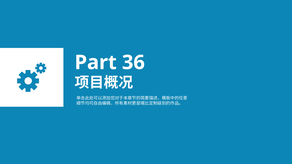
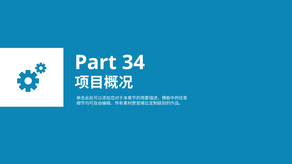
36: 36 -> 34 (133, 63)
